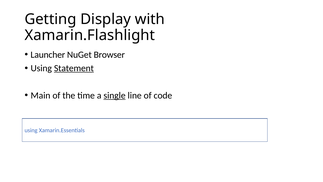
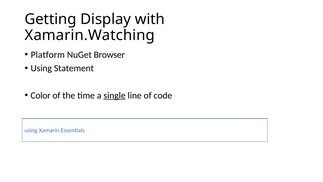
Xamarin.Flashlight: Xamarin.Flashlight -> Xamarin.Watching (90, 35)
Launcher: Launcher -> Platform (48, 55)
Statement underline: present -> none (74, 68)
Main: Main -> Color (41, 95)
